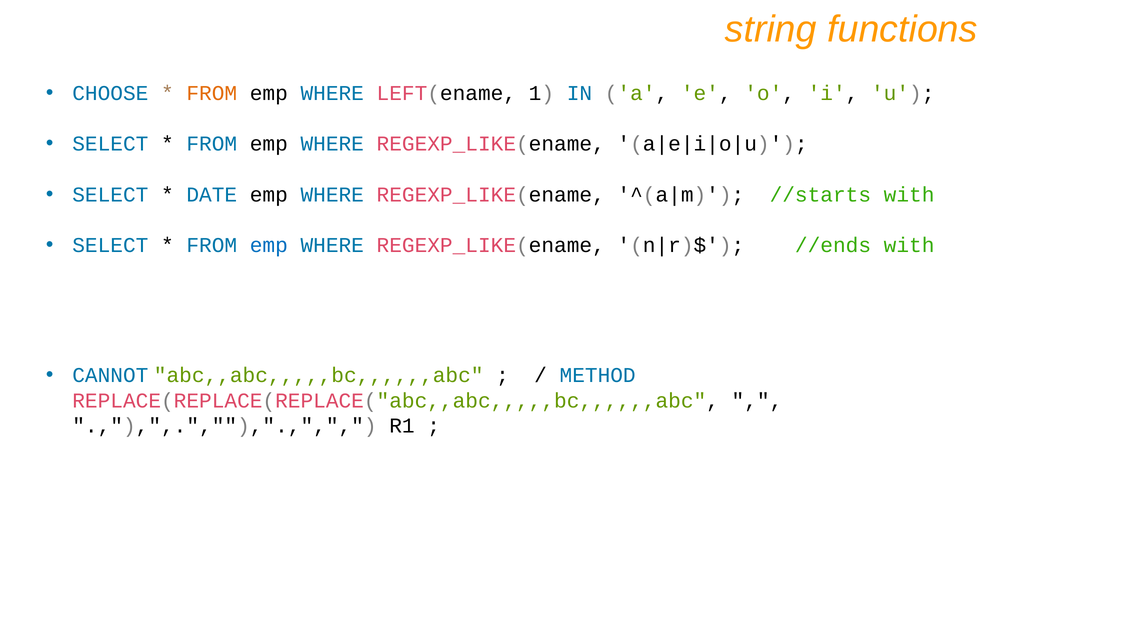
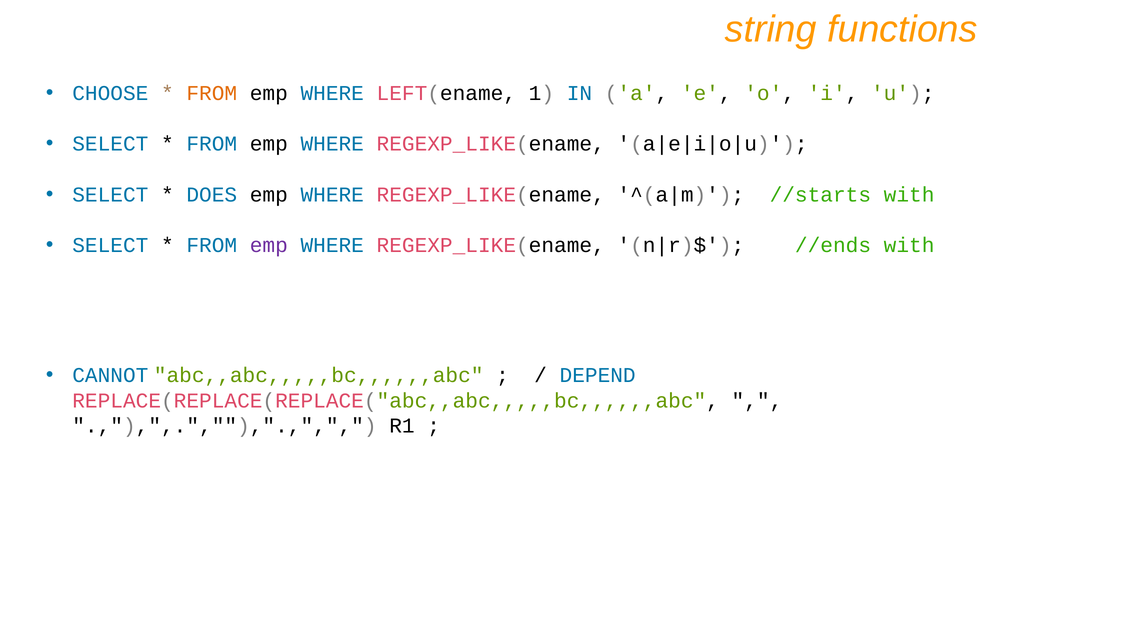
DATE: DATE -> DOES (212, 195)
emp colour: blue -> purple (269, 245)
METHOD: METHOD -> DEPEND (598, 375)
